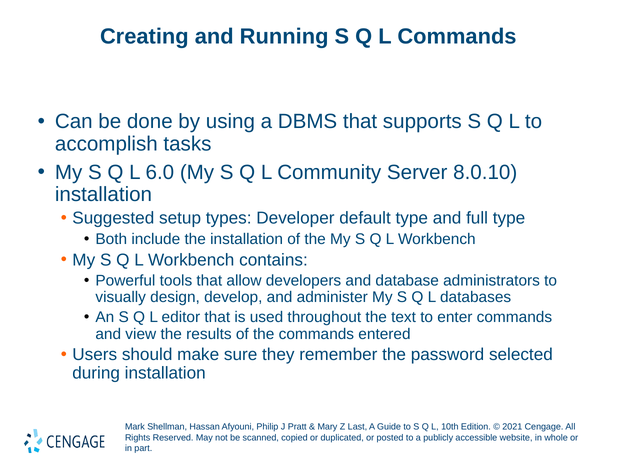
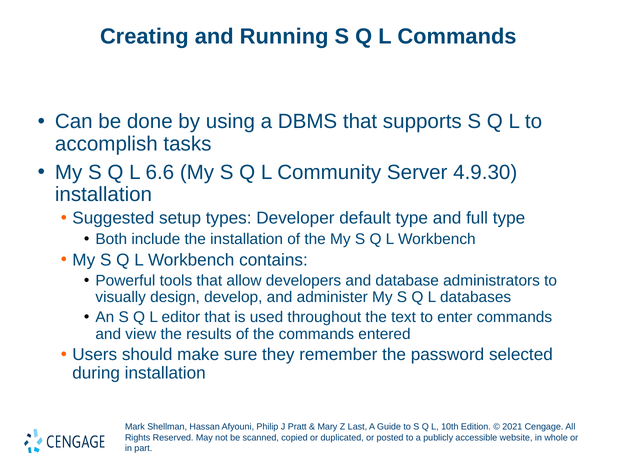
6.0: 6.0 -> 6.6 (160, 172)
8.0.10: 8.0.10 -> 4.9.30 (485, 172)
